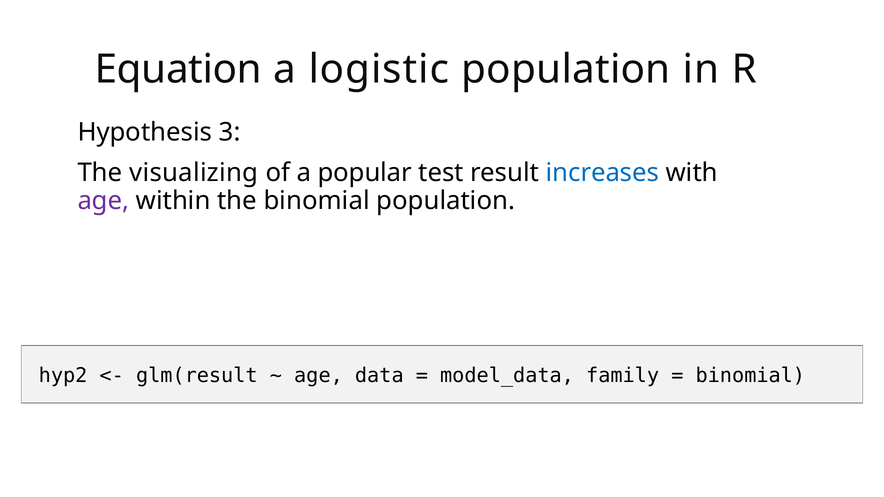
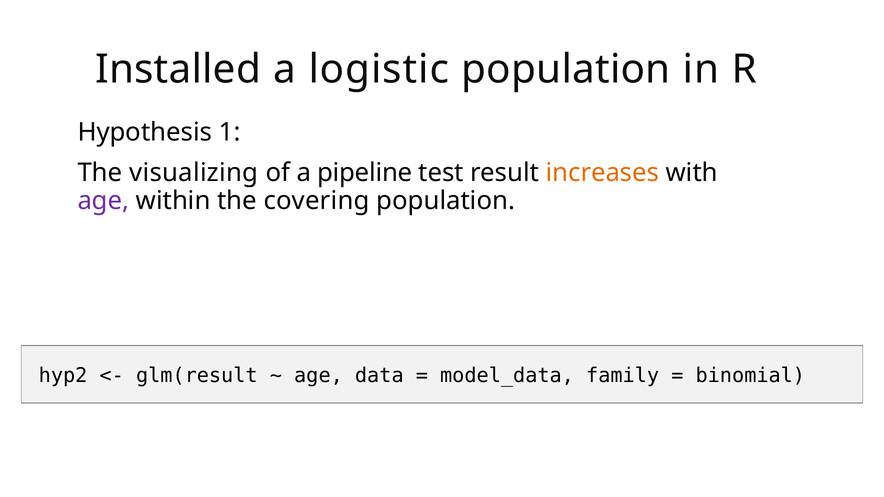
Equation: Equation -> Installed (178, 70)
3: 3 -> 1 (230, 132)
popular: popular -> pipeline (365, 173)
increases colour: blue -> orange (602, 173)
the binomial: binomial -> covering (317, 201)
